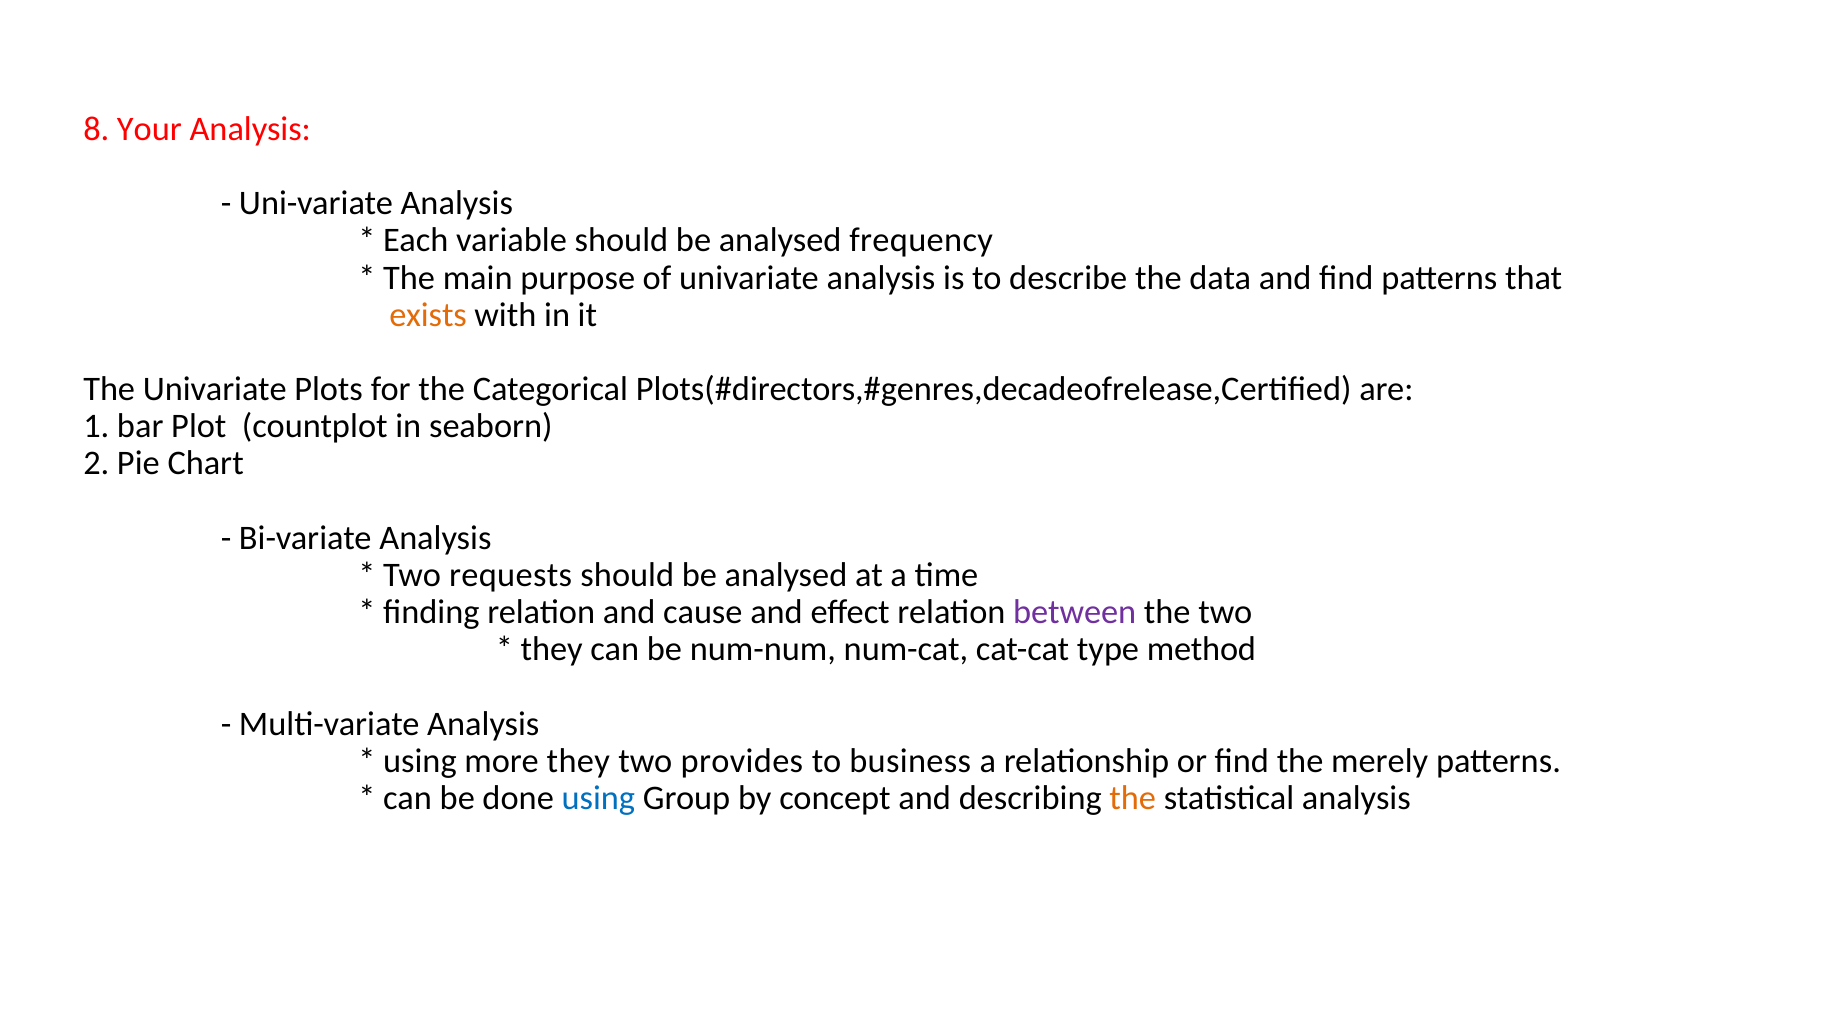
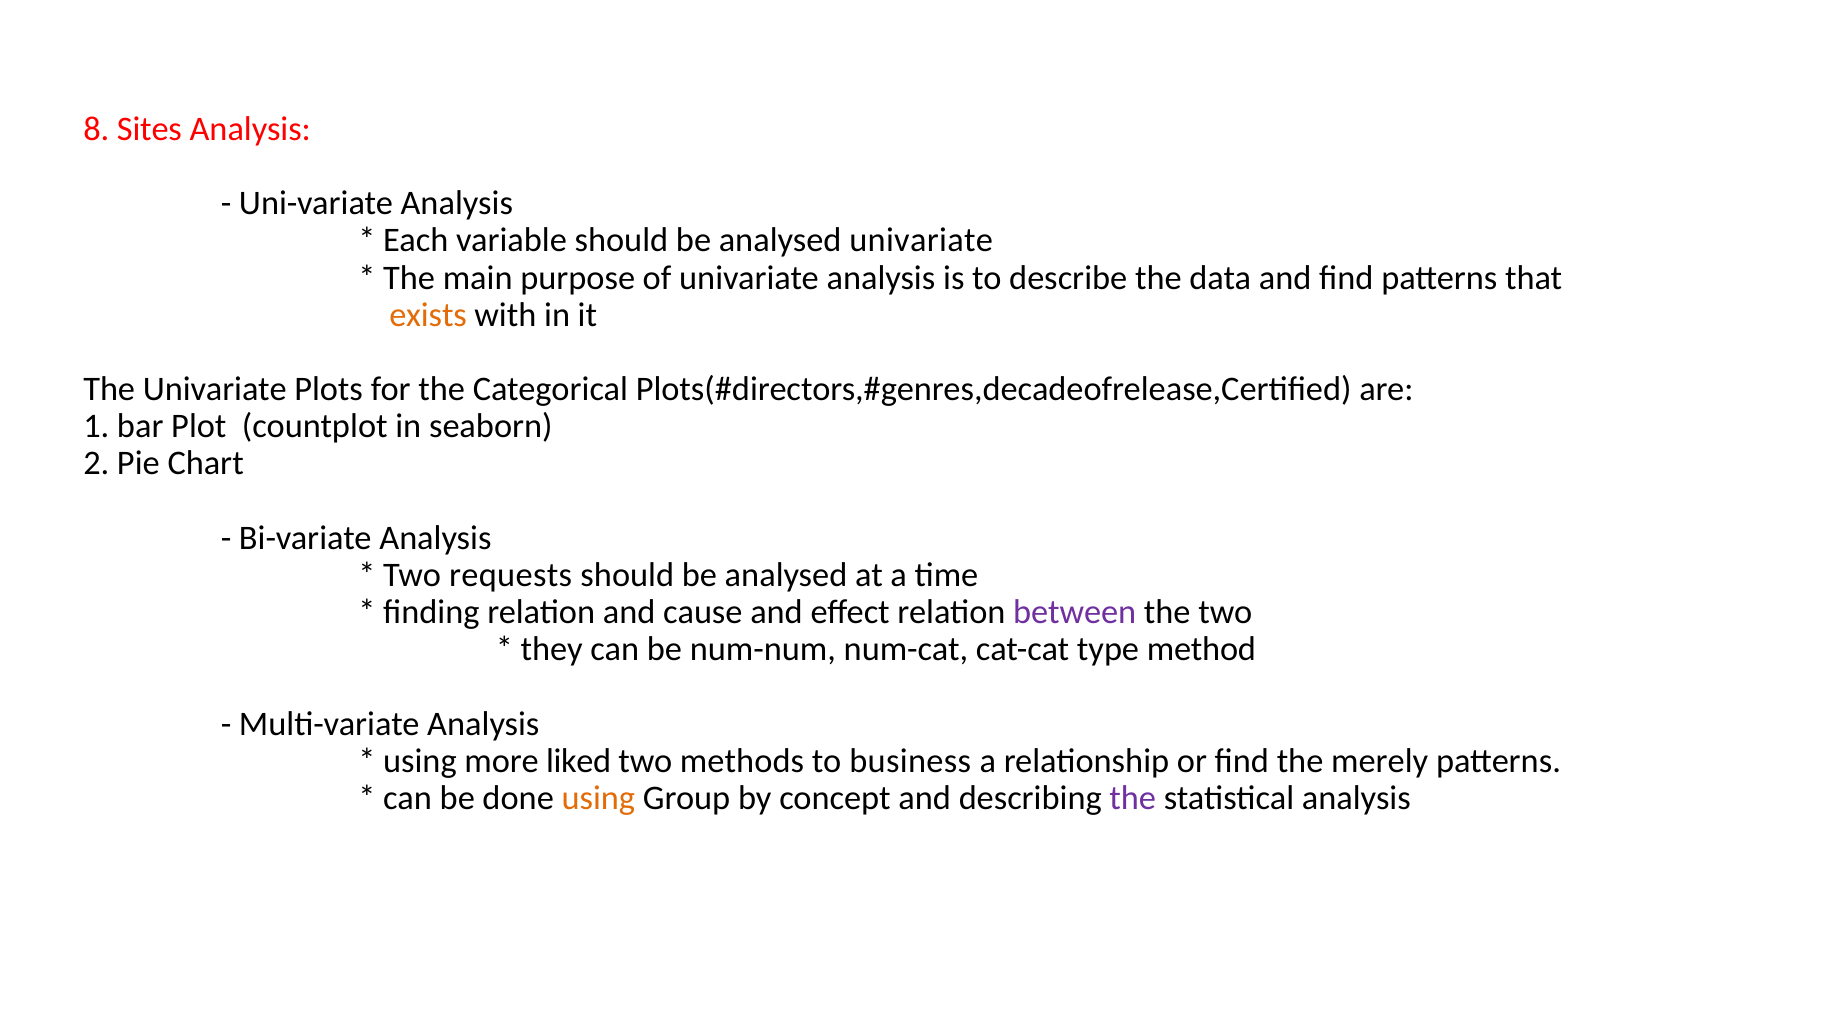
Your: Your -> Sites (149, 129)
analysed frequency: frequency -> univariate (921, 240)
more they: they -> liked (579, 761)
provides: provides -> methods (742, 761)
using colour: blue -> orange (598, 798)
the colour: orange -> purple (1133, 798)
